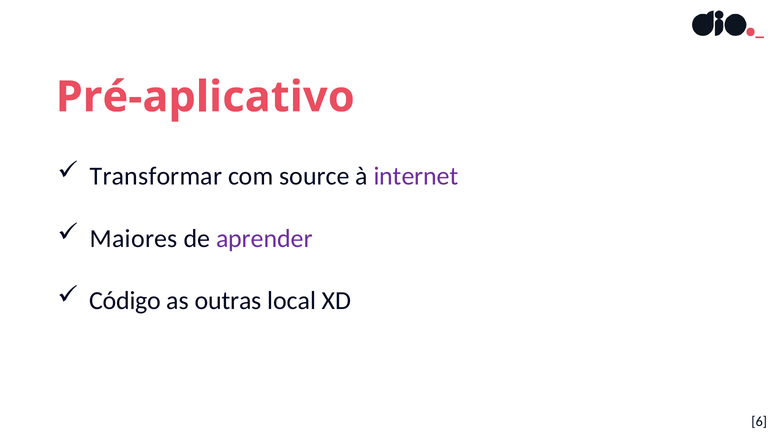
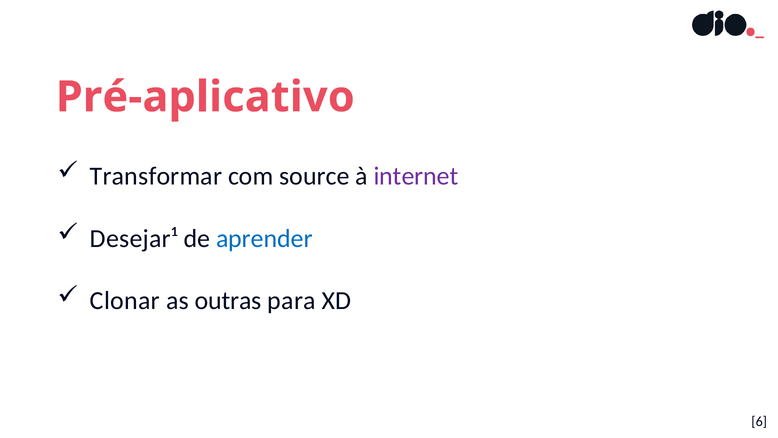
Maiores: Maiores -> Desejar¹ (134, 238)
aprender colour: purple -> blue (264, 238)
Código: Código -> Clonar (125, 301)
local: local -> para (292, 301)
